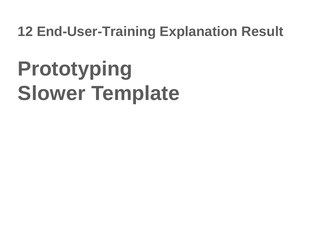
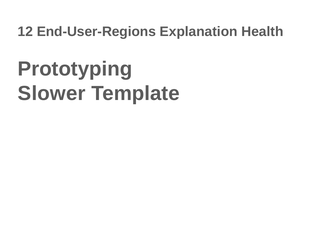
End-User-Training: End-User-Training -> End-User-Regions (96, 32)
Result: Result -> Health (262, 32)
